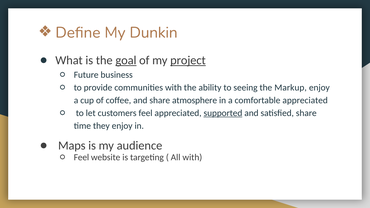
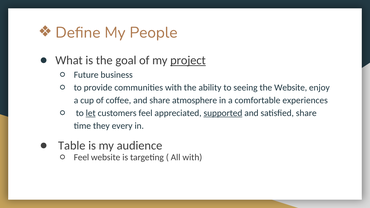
Dunkin: Dunkin -> People (154, 33)
goal underline: present -> none (126, 60)
the Markup: Markup -> Website (291, 88)
comfortable appreciated: appreciated -> experiences (305, 100)
let underline: none -> present (91, 113)
they enjoy: enjoy -> every (122, 126)
Maps: Maps -> Table (72, 146)
